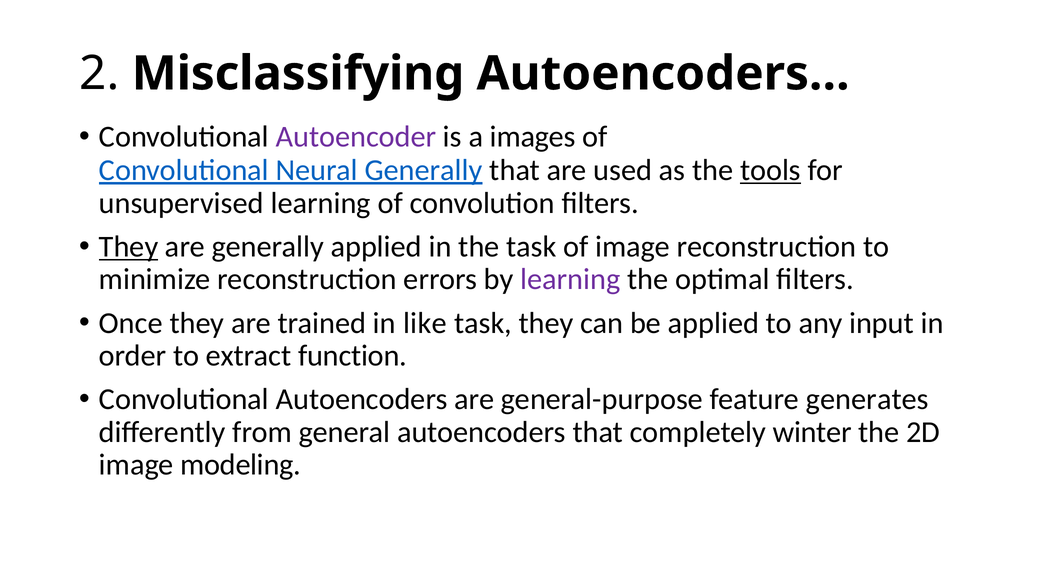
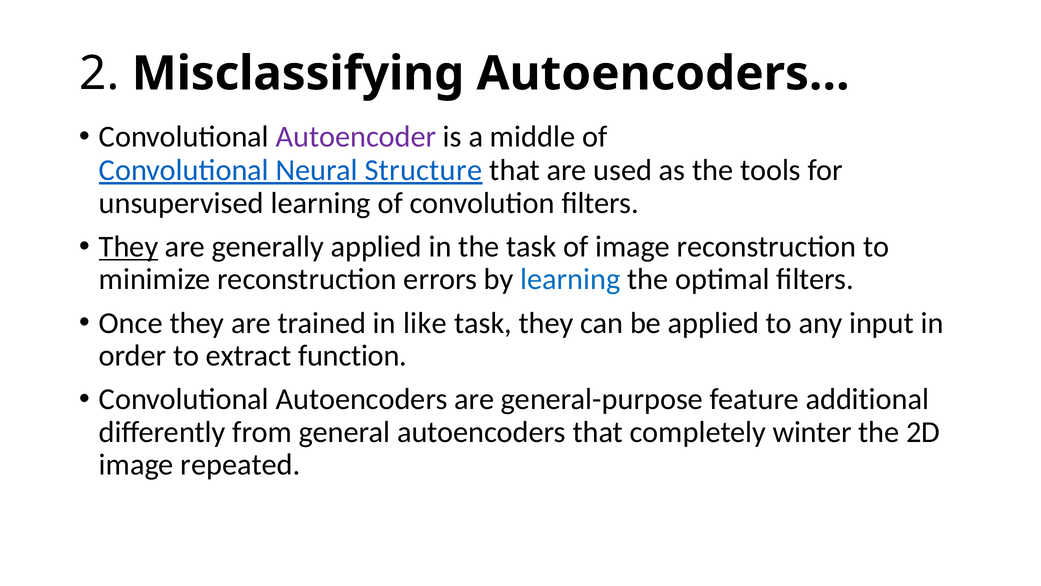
images: images -> middle (533, 137)
Neural Generally: Generally -> Structure (423, 170)
tools underline: present -> none (770, 170)
learning colour: purple -> blue (570, 279)
generates: generates -> additional (867, 399)
modeling: modeling -> repeated (240, 465)
